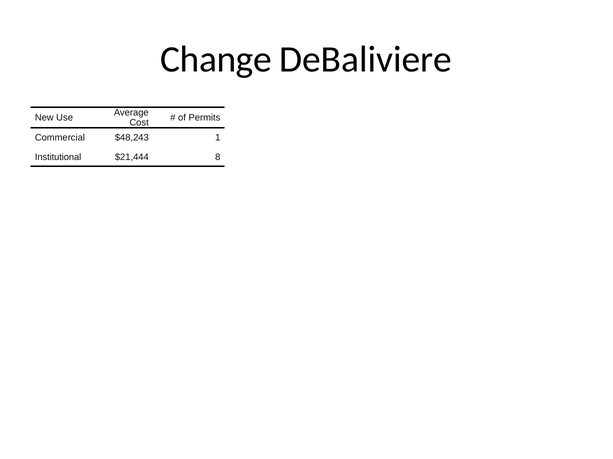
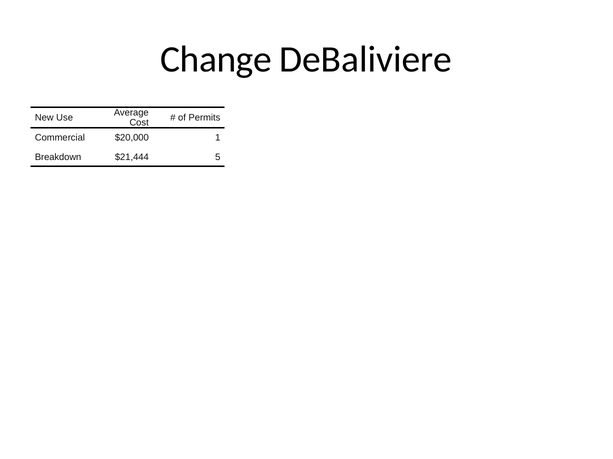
$48,243: $48,243 -> $20,000 (132, 138)
Institutional: Institutional -> Breakdown (58, 157)
8: 8 -> 5 (218, 157)
